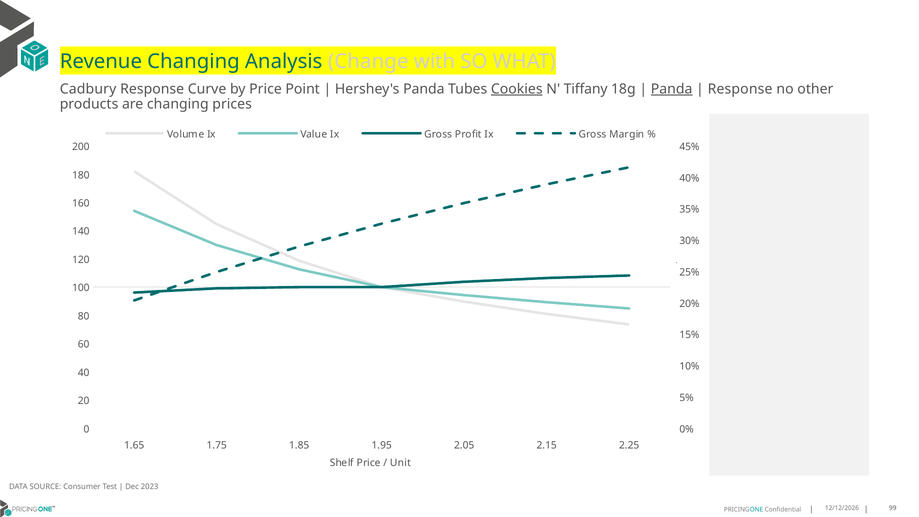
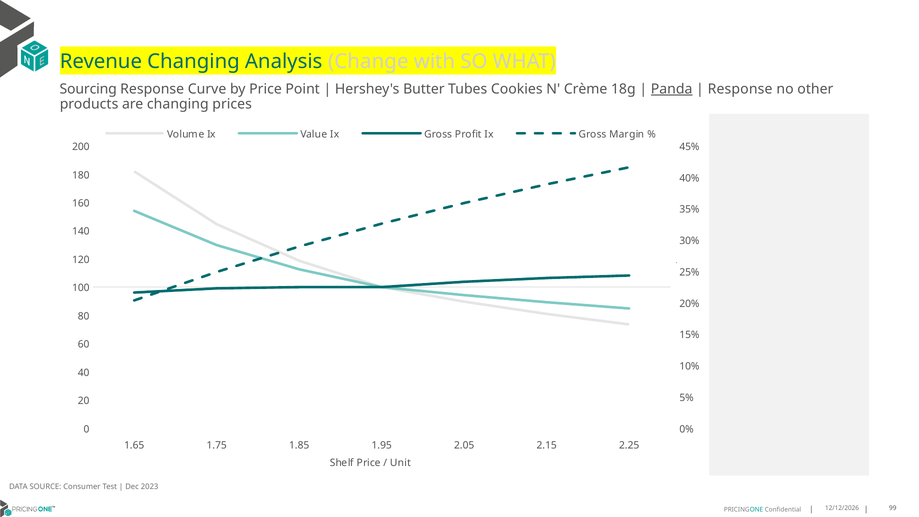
Cadbury: Cadbury -> Sourcing (88, 89)
Hershey's Panda: Panda -> Butter (424, 89)
Cookies underline: present -> none (517, 89)
Tiffany: Tiffany -> Crème (586, 89)
